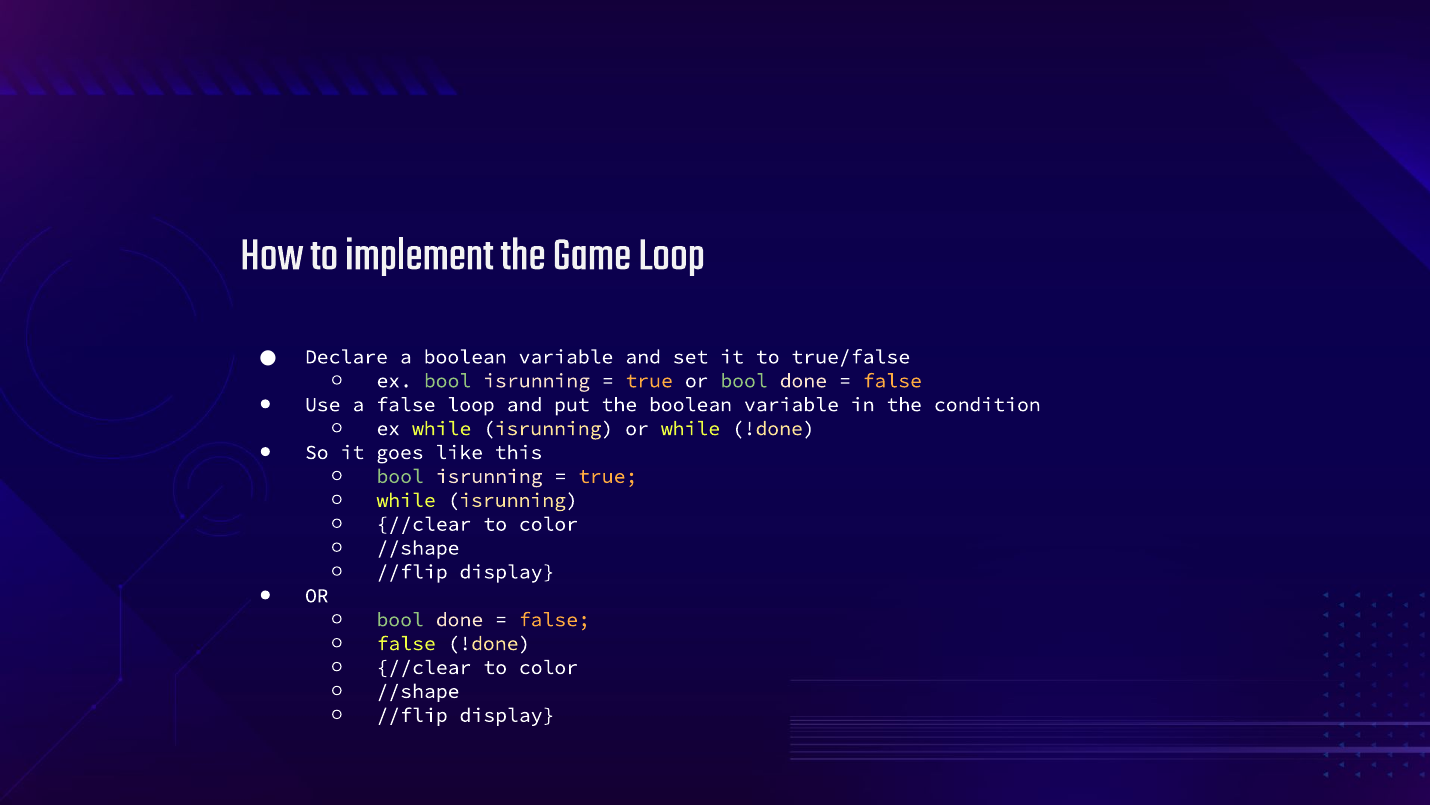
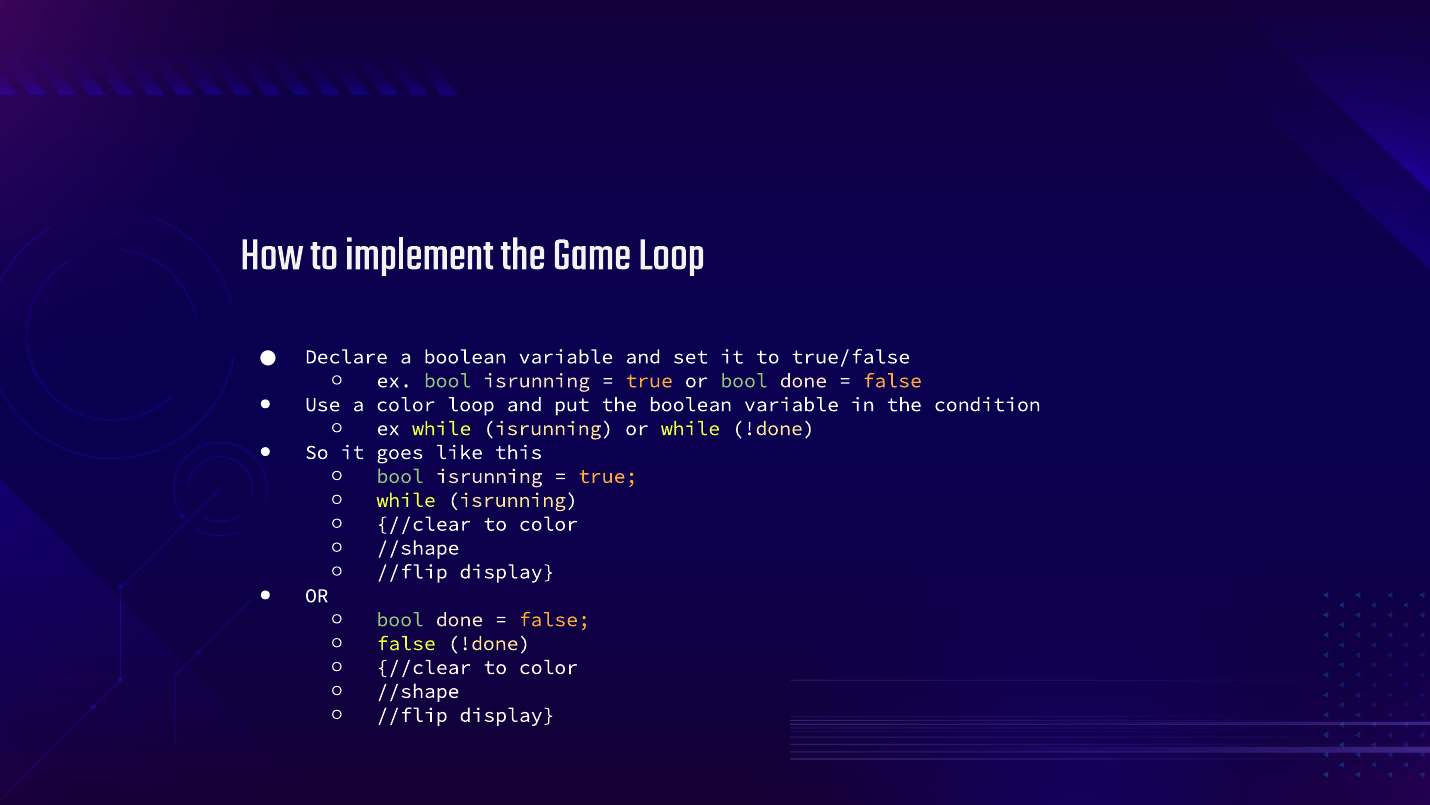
a false: false -> color (406, 404)
